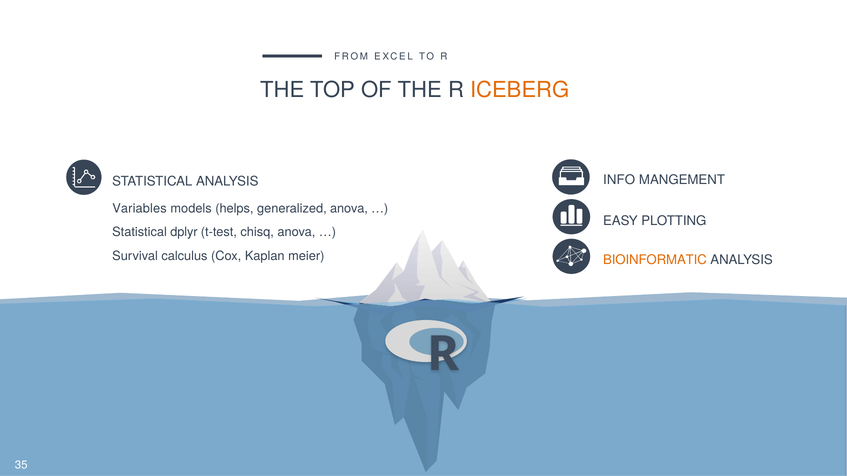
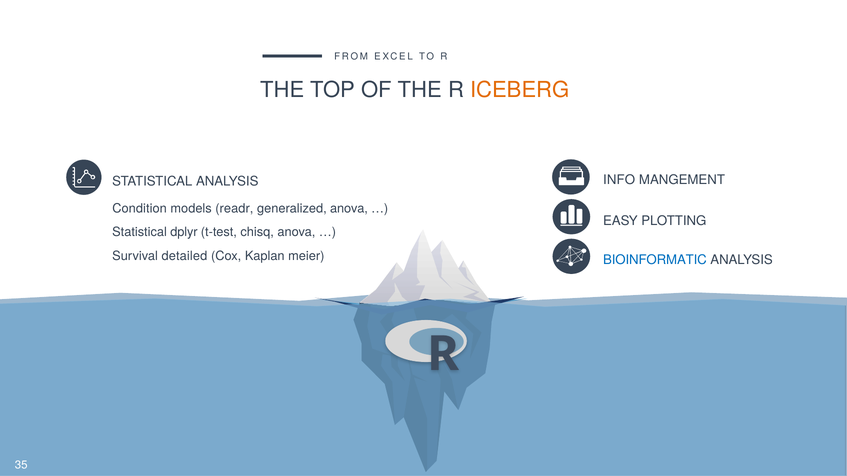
Variables: Variables -> Condition (140, 209)
helps: helps -> readr (234, 209)
calculus: calculus -> detailed (184, 256)
BIOINFORMATIC colour: orange -> blue (655, 260)
